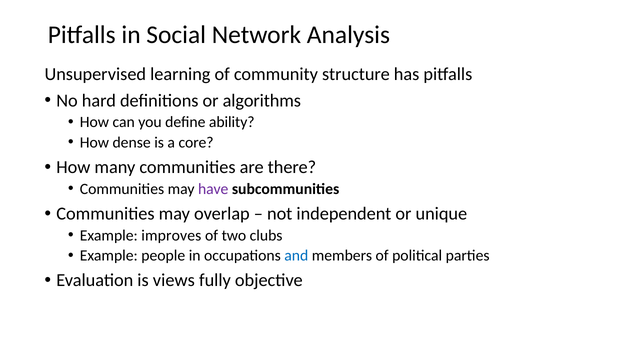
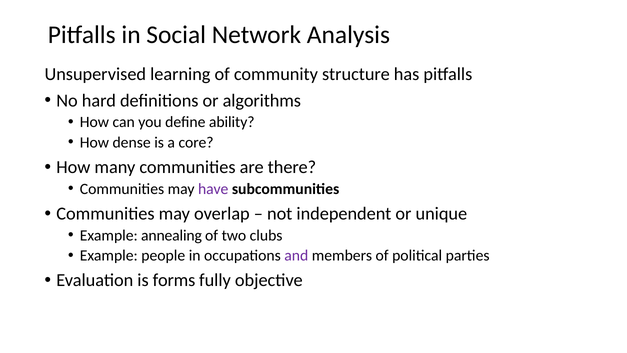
improves: improves -> annealing (171, 235)
and colour: blue -> purple (296, 255)
views: views -> forms (174, 280)
